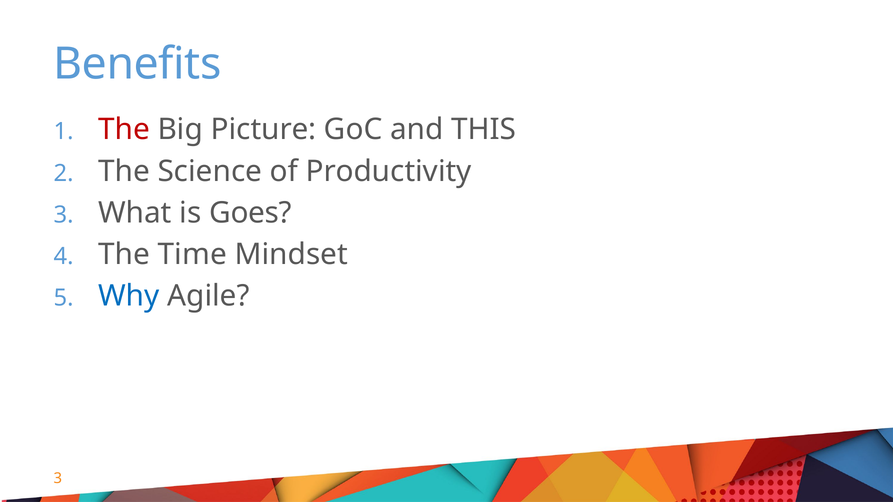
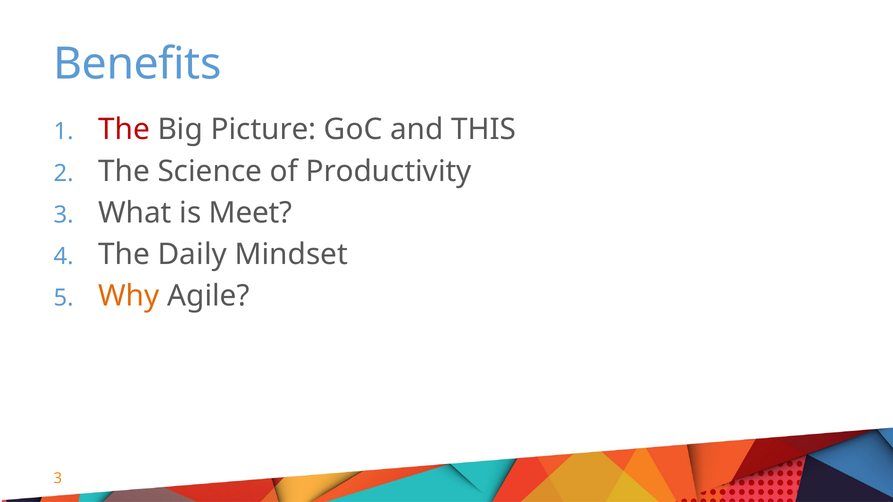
Goes: Goes -> Meet (250, 213)
Time: Time -> Daily (192, 255)
Why colour: blue -> orange (129, 296)
